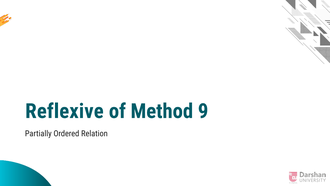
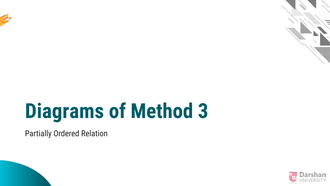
Reflexive: Reflexive -> Diagrams (64, 111)
9: 9 -> 3 (203, 111)
